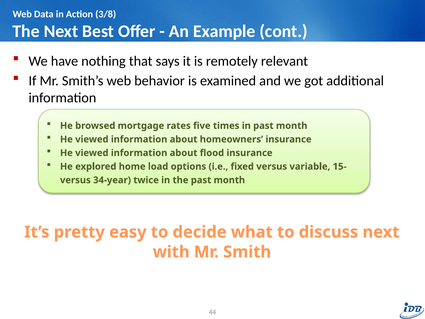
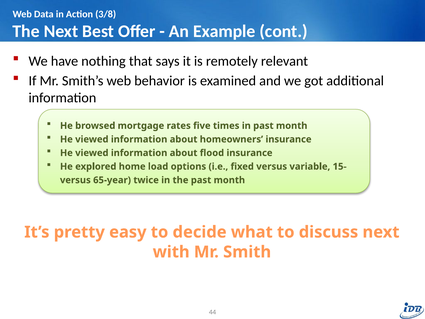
34-year: 34-year -> 65-year (112, 180)
